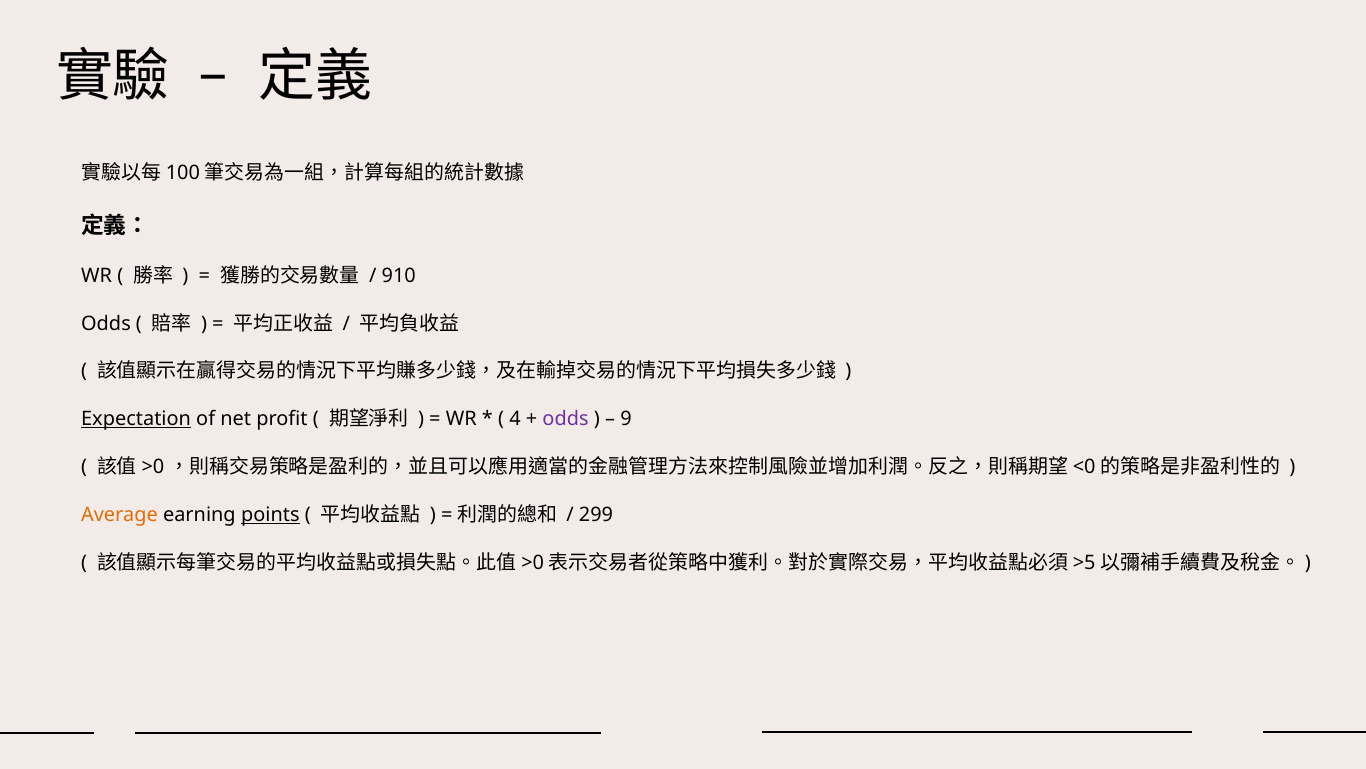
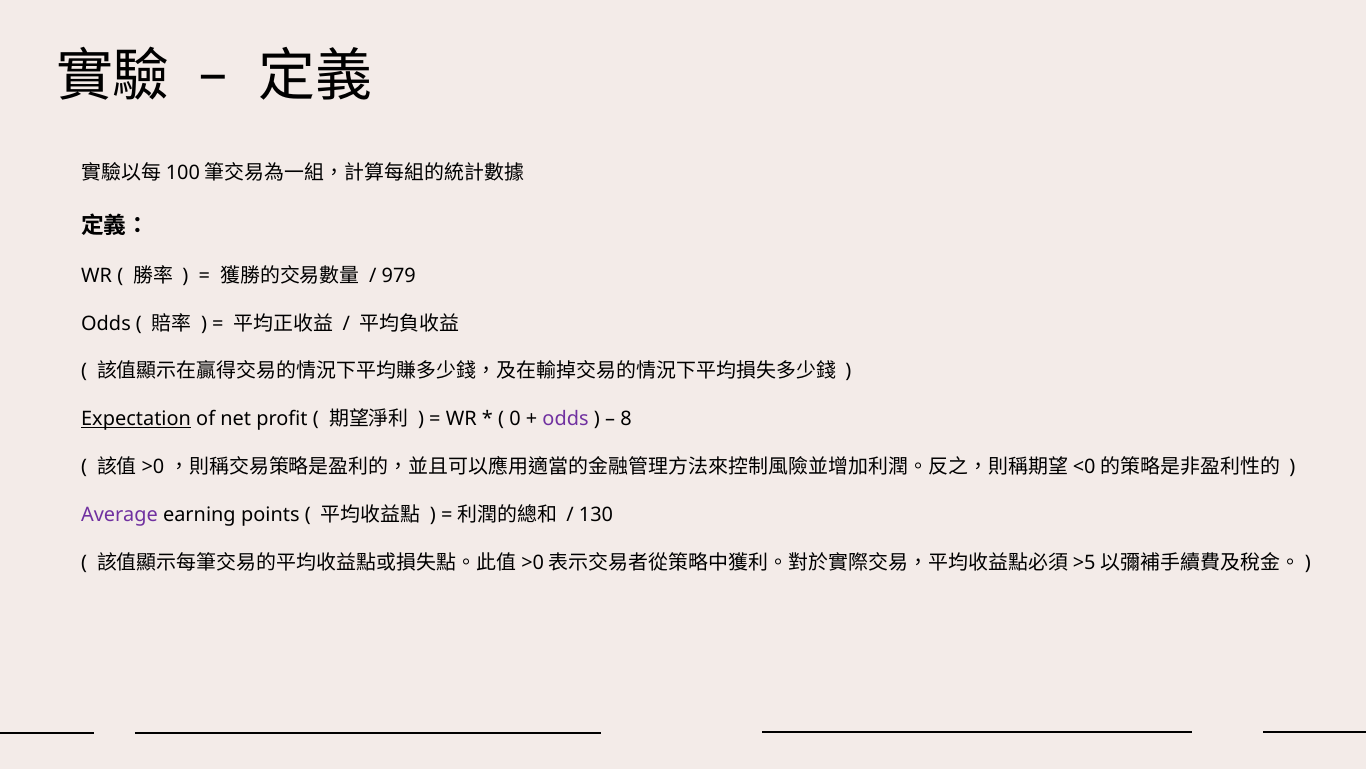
910: 910 -> 979 (399, 275)
4: 4 -> 0 (515, 419)
9: 9 -> 8 (626, 419)
Average colour: orange -> purple (119, 515)
points underline: present -> none (270, 515)
299: 299 -> 130 (596, 515)
